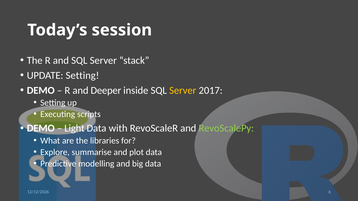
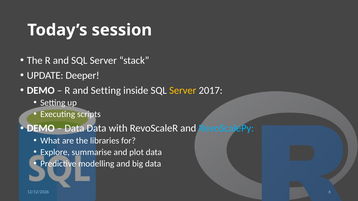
UPDATE Setting: Setting -> Deeper (82, 75)
and Deeper: Deeper -> Setting (106, 90)
Light: Light -> Data (74, 129)
RevoScalePy colour: light green -> light blue (226, 129)
